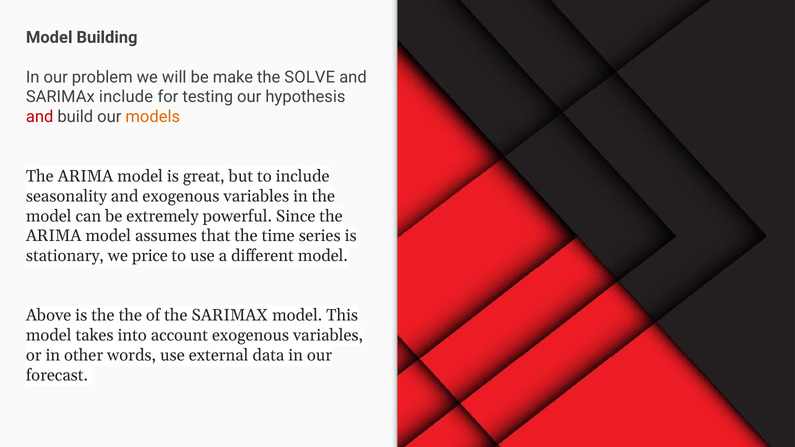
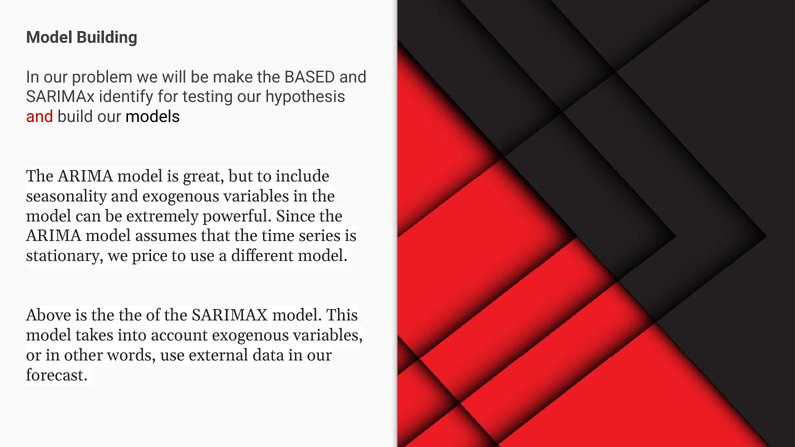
SOLVE: SOLVE -> BASED (310, 77)
SARIMAx include: include -> identify (126, 97)
models colour: orange -> black (153, 117)
